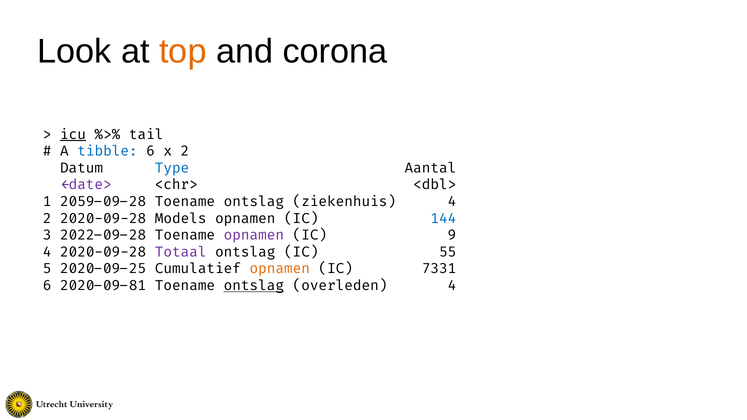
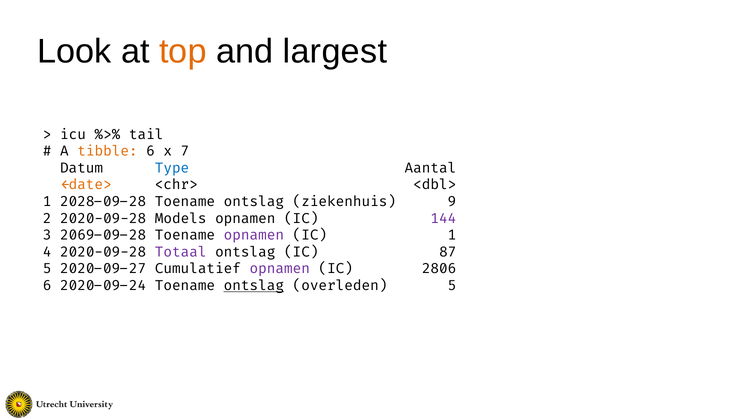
corona: corona -> largest (335, 52)
icu underline: present -> none (73, 135)
tibble colour: blue -> orange (107, 151)
x 2: 2 -> 7 (185, 151)
<date> colour: purple -> orange (86, 185)
2059-09-28: 2059-09-28 -> 2028-09-28 (103, 202)
ziekenhuis 4: 4 -> 9 (452, 202)
144 colour: blue -> purple (443, 219)
2022-09-28: 2022-09-28 -> 2069-09-28 (103, 235)
IC 9: 9 -> 1 (452, 235)
55: 55 -> 87 (448, 252)
2020-09-25: 2020-09-25 -> 2020-09-27 (103, 269)
opnamen colour: orange -> purple (280, 269)
7331: 7331 -> 2806 (439, 269)
2020-09-81: 2020-09-81 -> 2020-09-24 (103, 286)
overleden 4: 4 -> 5 (452, 286)
